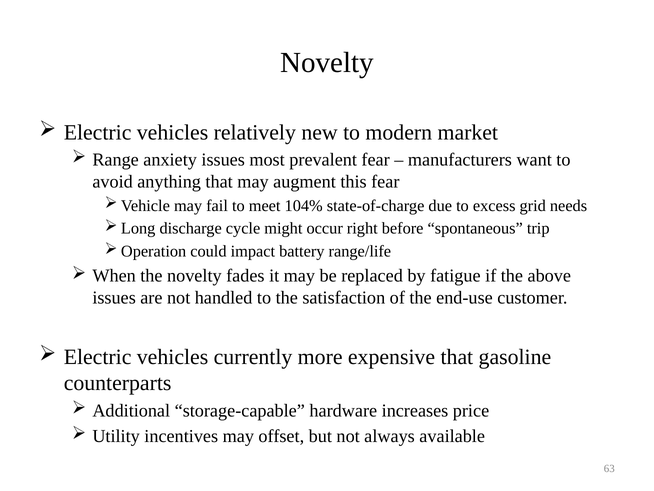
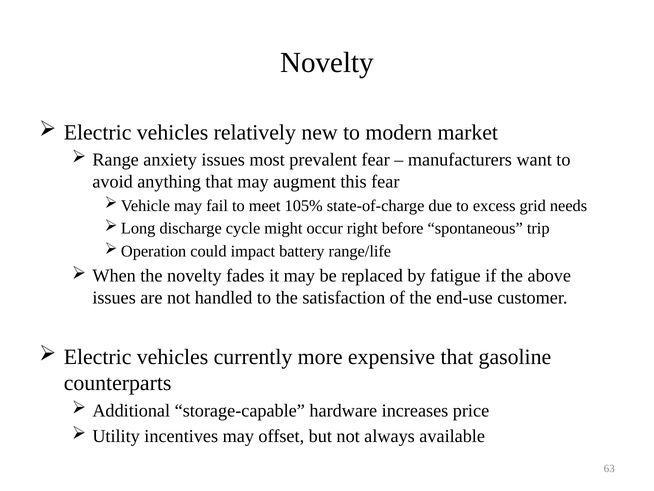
104%: 104% -> 105% (304, 205)
